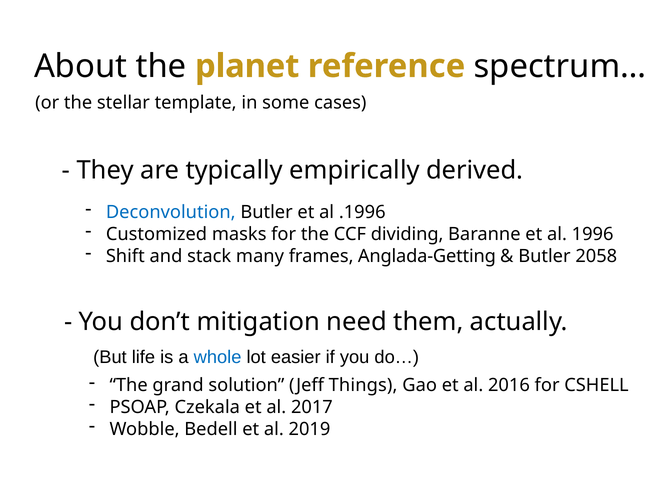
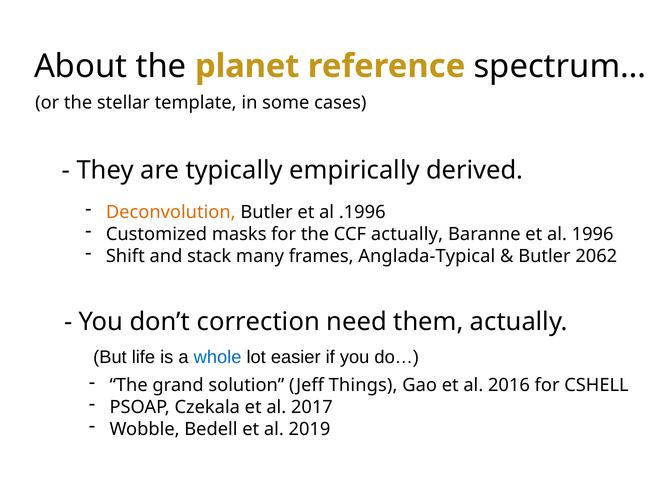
Deconvolution colour: blue -> orange (171, 212)
CCF dividing: dividing -> actually (407, 234)
Anglada-Getting: Anglada-Getting -> Anglada-Typical (427, 256)
2058: 2058 -> 2062 (596, 256)
mitigation: mitigation -> correction (258, 322)
